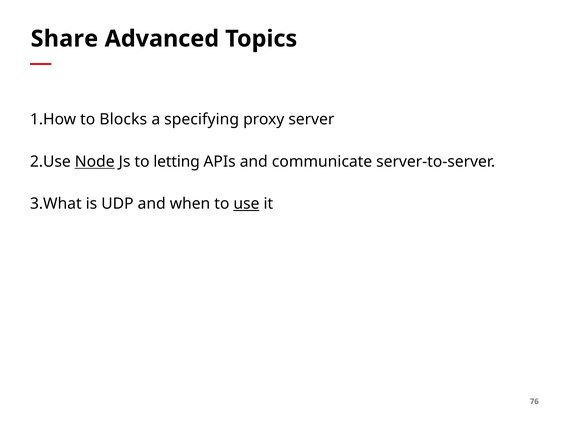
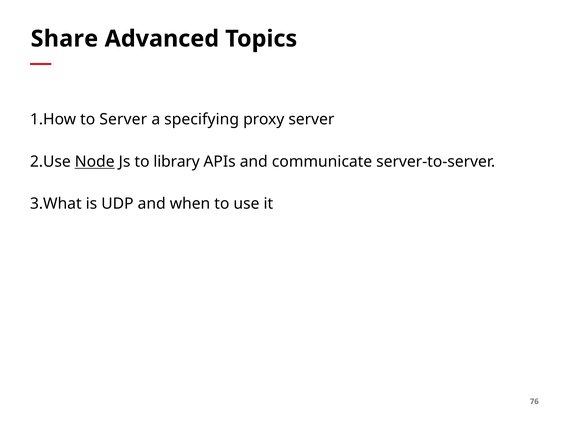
to Blocks: Blocks -> Server (123, 119)
letting: letting -> library (177, 161)
use underline: present -> none (246, 204)
